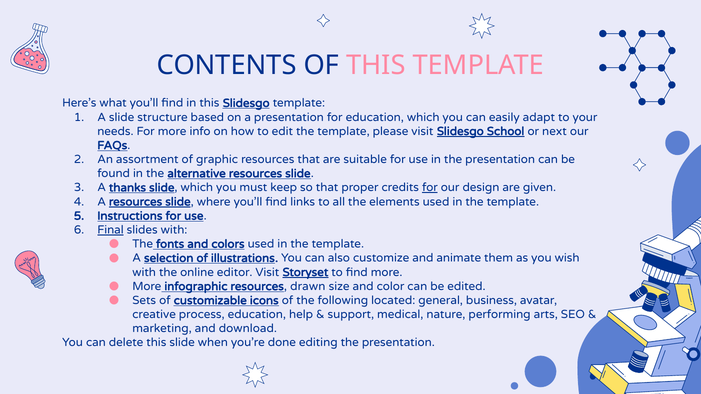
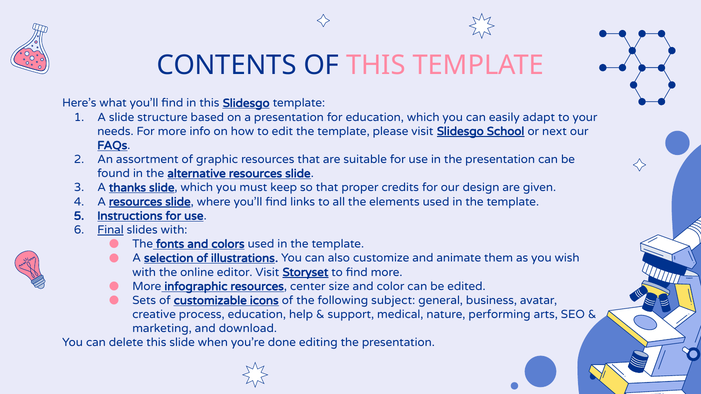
for underline: present -> none (430, 188)
drawn: drawn -> center (308, 287)
located: located -> subject (393, 301)
